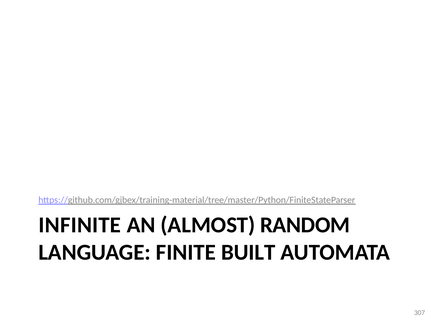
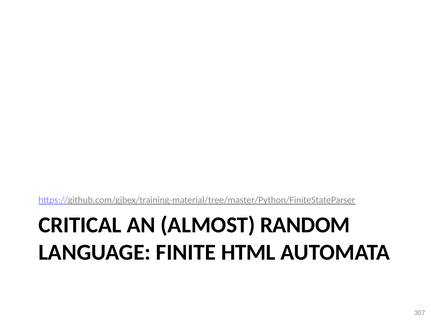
INFINITE: INFINITE -> CRITICAL (80, 225)
BUILT: BUILT -> HTML (248, 252)
